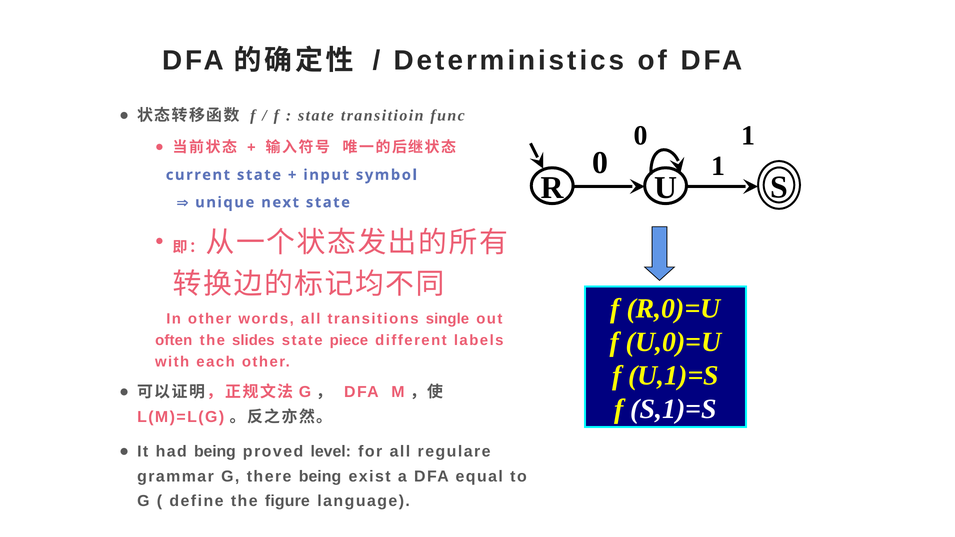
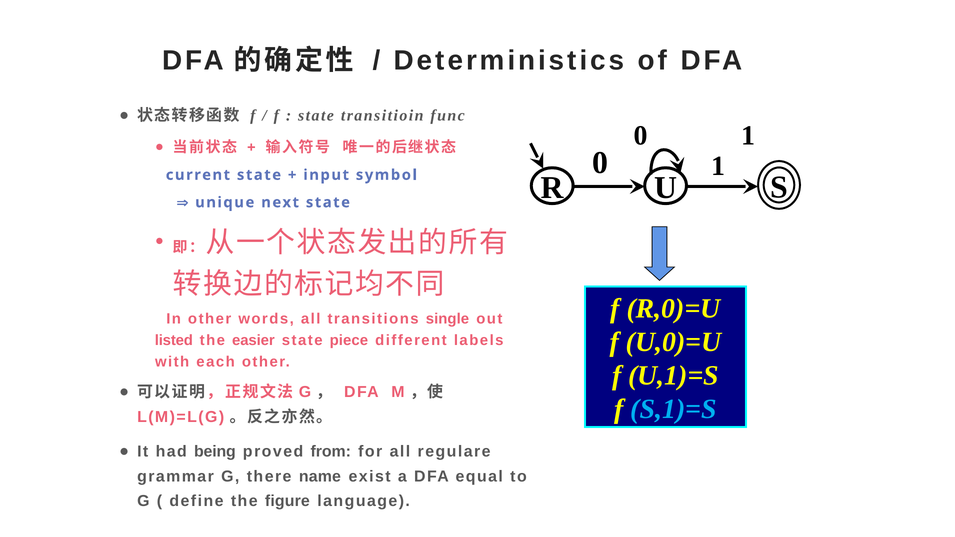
often: often -> listed (174, 340)
slides: slides -> easier (253, 340)
S,1)=S colour: white -> light blue (674, 409)
level: level -> from (331, 452)
there being: being -> name (320, 477)
